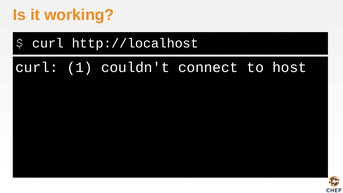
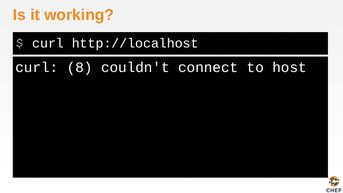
1: 1 -> 8 (80, 67)
